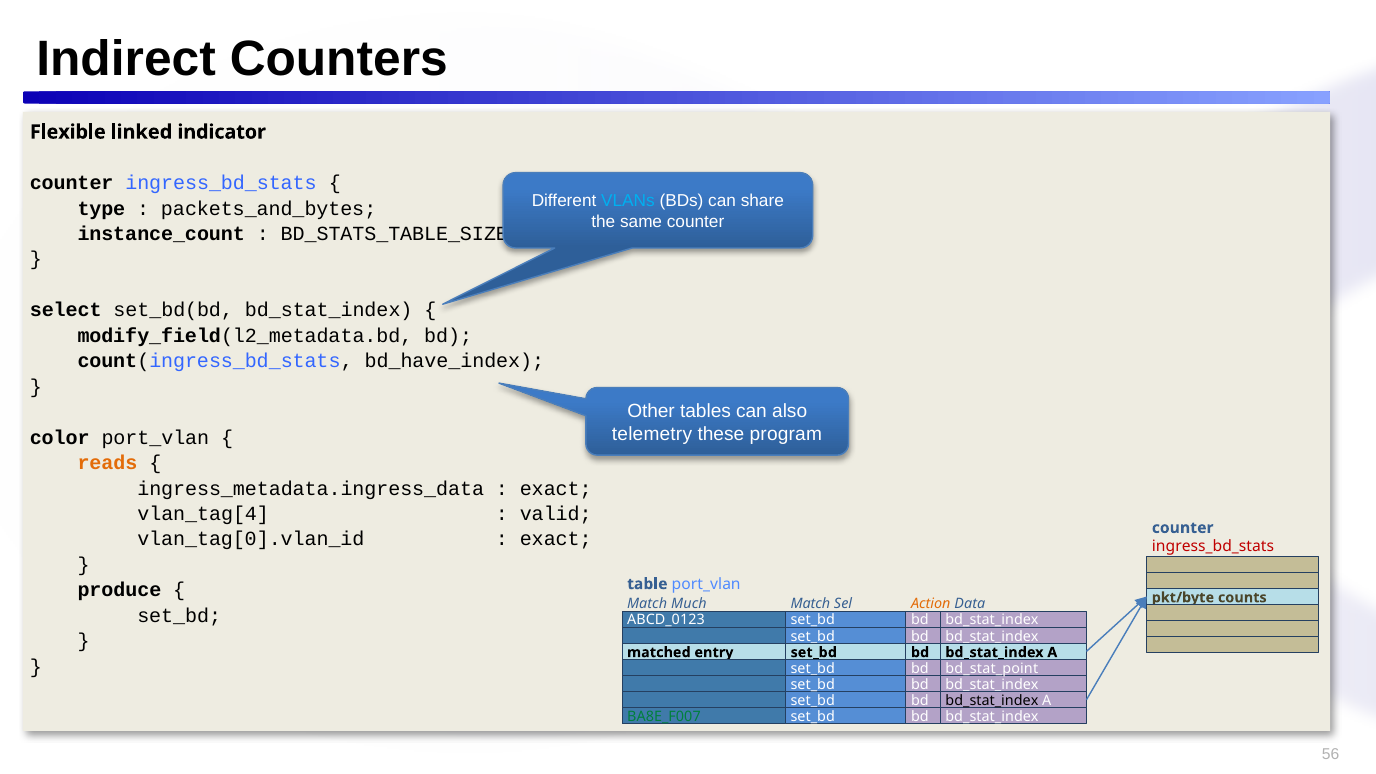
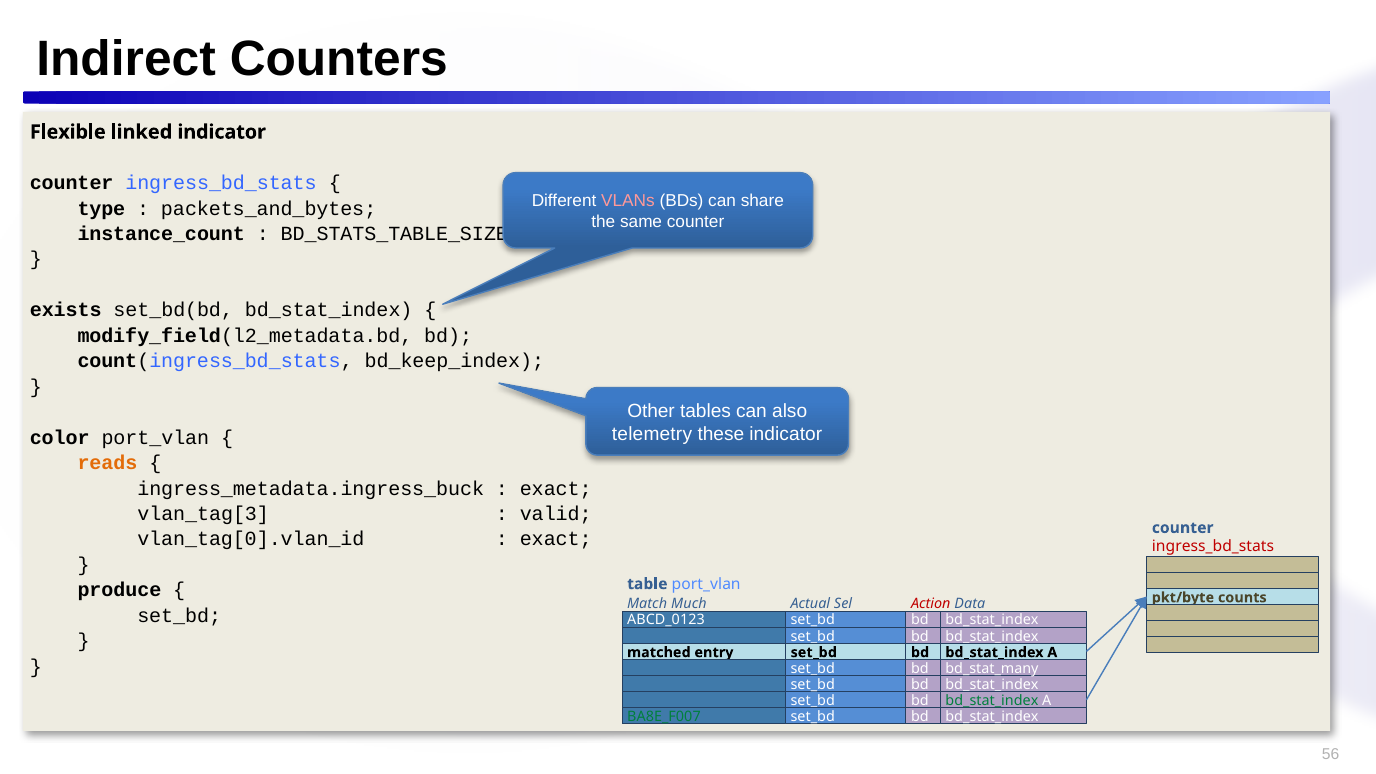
VLANs colour: light blue -> pink (628, 201)
select: select -> exists (66, 310)
bd_have_index: bd_have_index -> bd_keep_index (454, 361)
these program: program -> indicator (786, 434)
ingress_metadata.ingress_data: ingress_metadata.ingress_data -> ingress_metadata.ingress_buck (311, 488)
vlan_tag[4: vlan_tag[4 -> vlan_tag[3 (203, 514)
Match: Match -> Actual (810, 604)
Action colour: orange -> red (931, 604)
bd_stat_point: bd_stat_point -> bd_stat_many (992, 669)
bd_stat_index colour: black -> green (992, 701)
